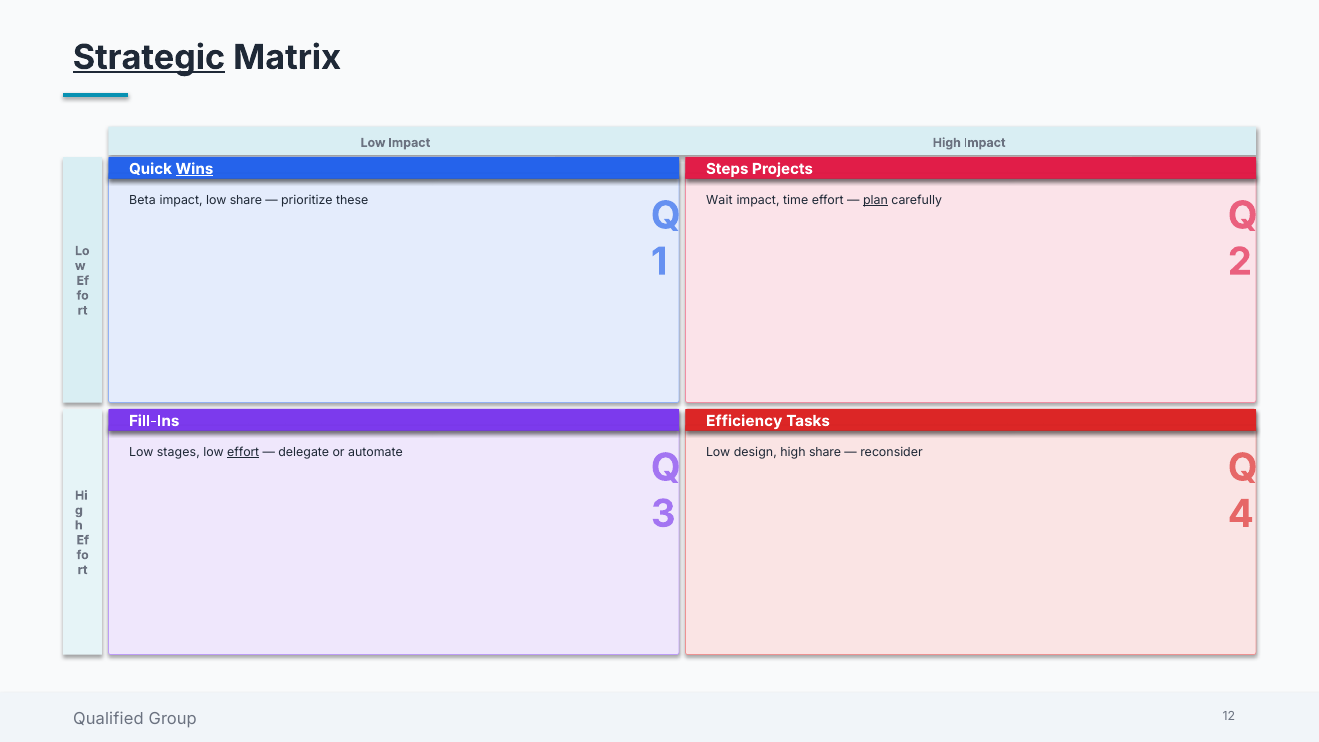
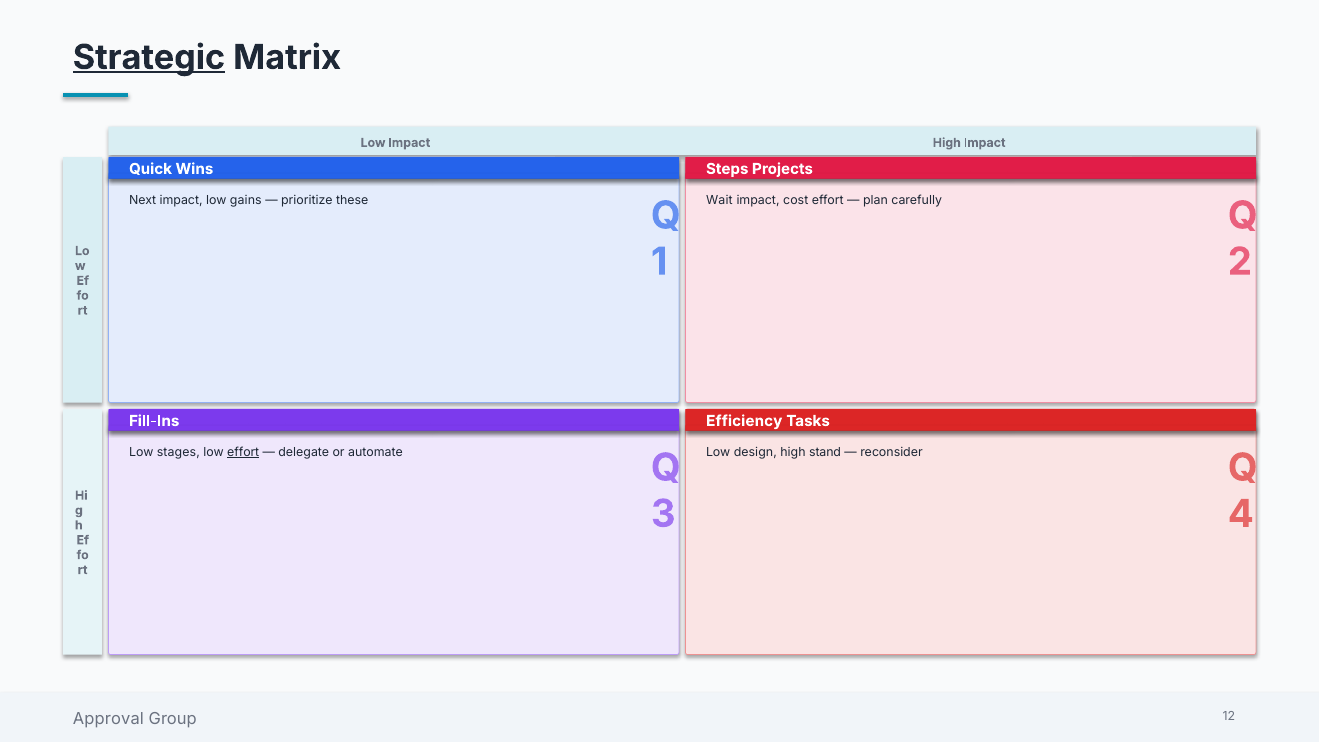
Wins underline: present -> none (194, 169)
Beta: Beta -> Next (143, 200)
low share: share -> gains (246, 200)
time: time -> cost (796, 200)
plan underline: present -> none (875, 200)
high share: share -> stand (825, 452)
Qualified: Qualified -> Approval (108, 719)
